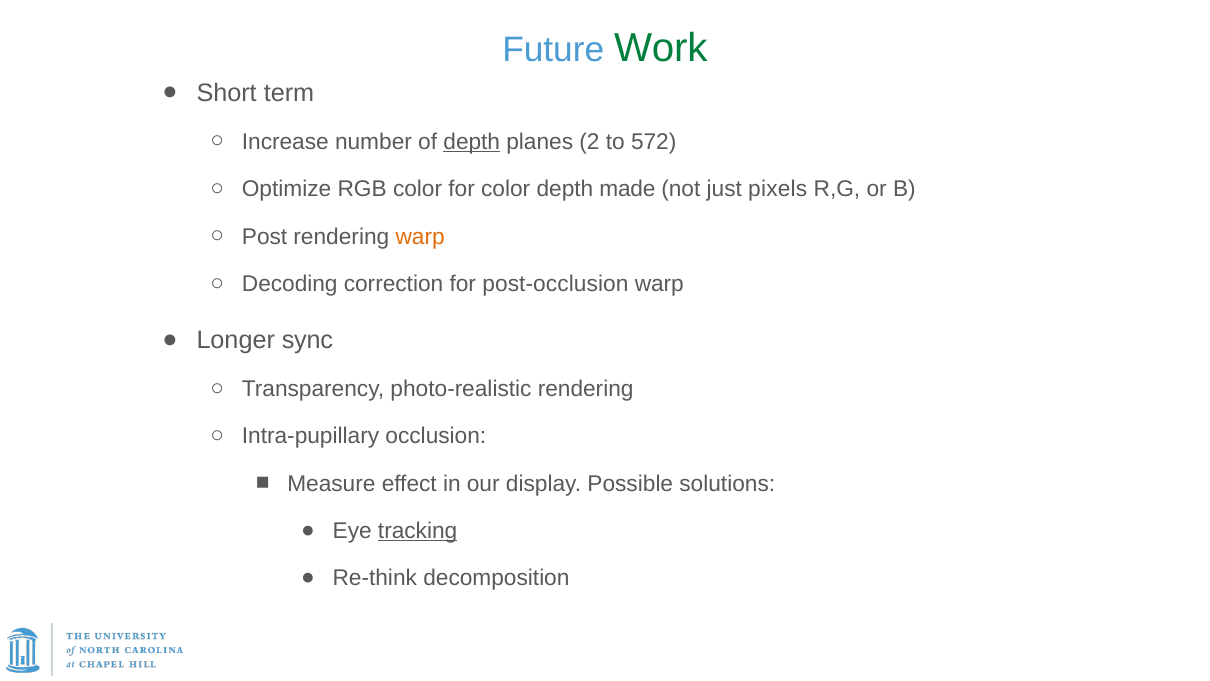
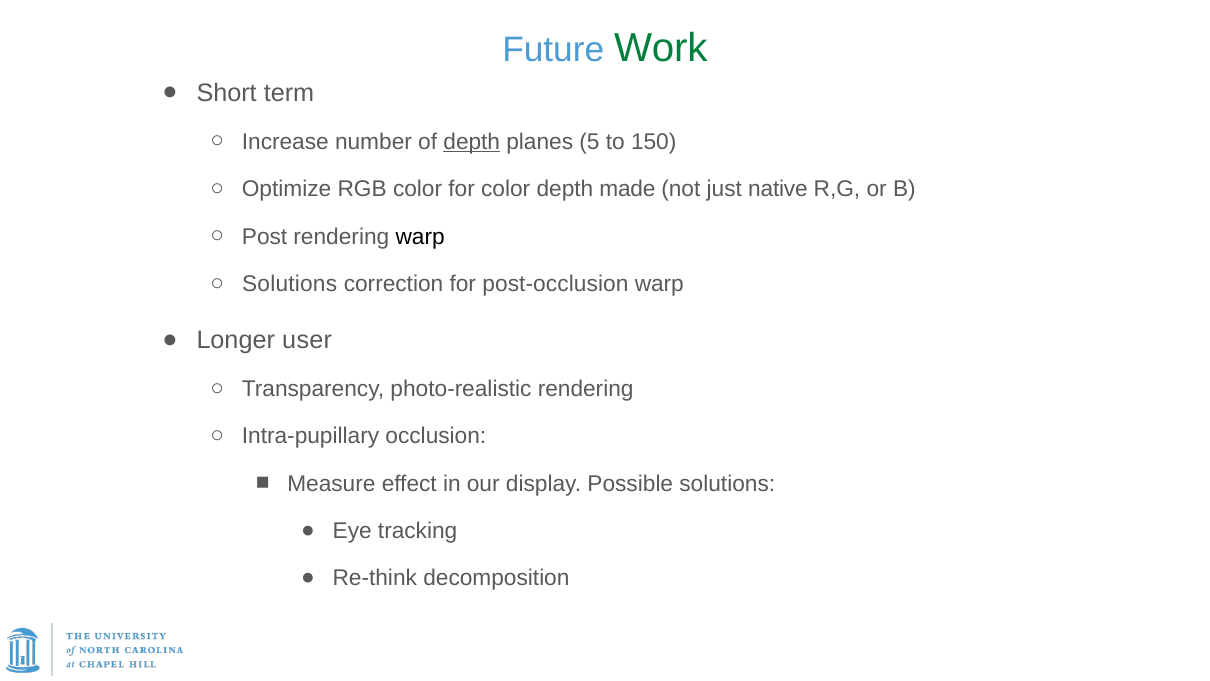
2: 2 -> 5 (589, 142)
572: 572 -> 150 (654, 142)
pixels: pixels -> native (778, 189)
warp colour: orange -> black (420, 236)
Decoding: Decoding -> Solutions (290, 284)
sync: sync -> user (307, 340)
tracking underline: present -> none (418, 531)
